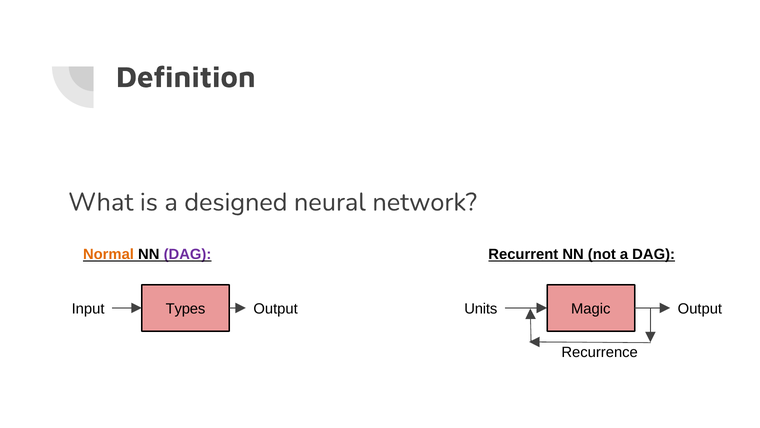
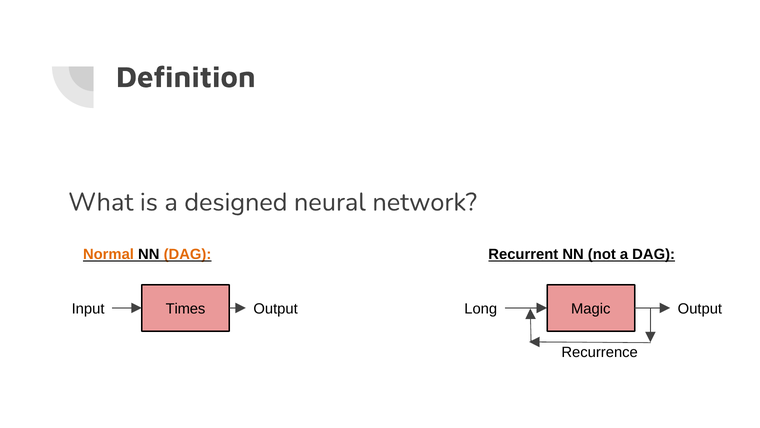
DAG colour: purple -> orange (187, 254)
Types: Types -> Times (186, 309)
Units: Units -> Long (481, 309)
